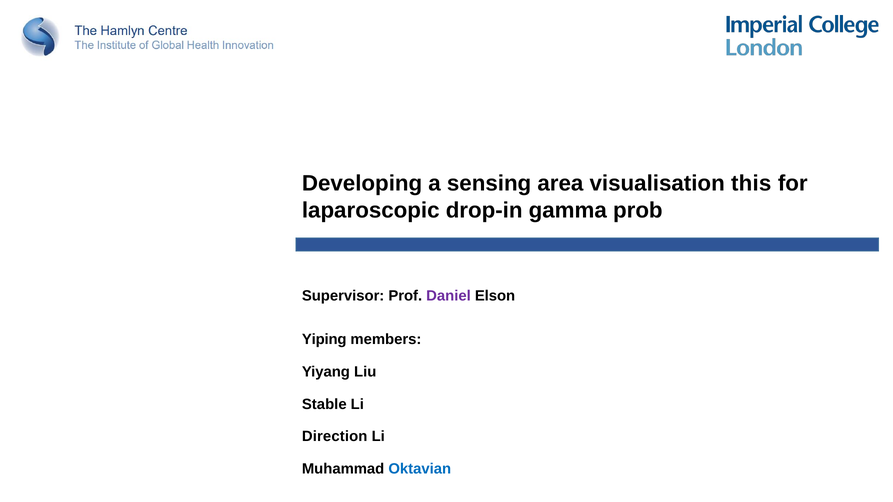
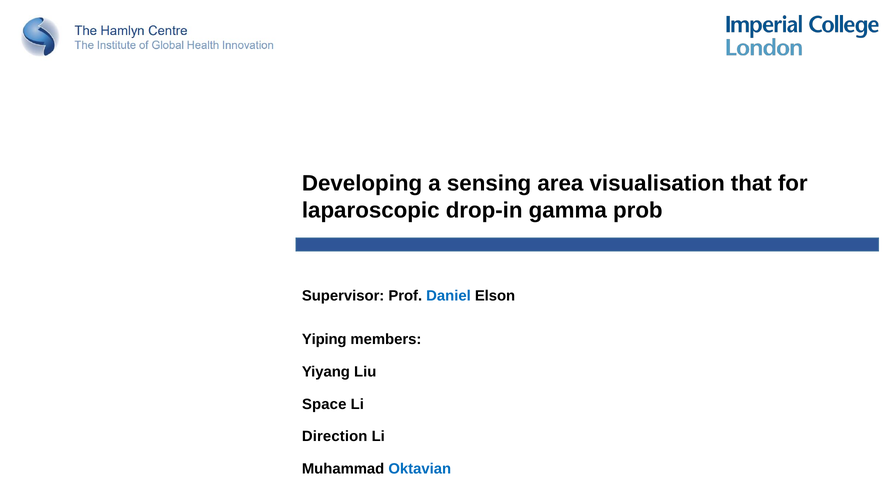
this: this -> that (751, 184)
Daniel colour: purple -> blue (449, 296)
Stable: Stable -> Space (324, 404)
